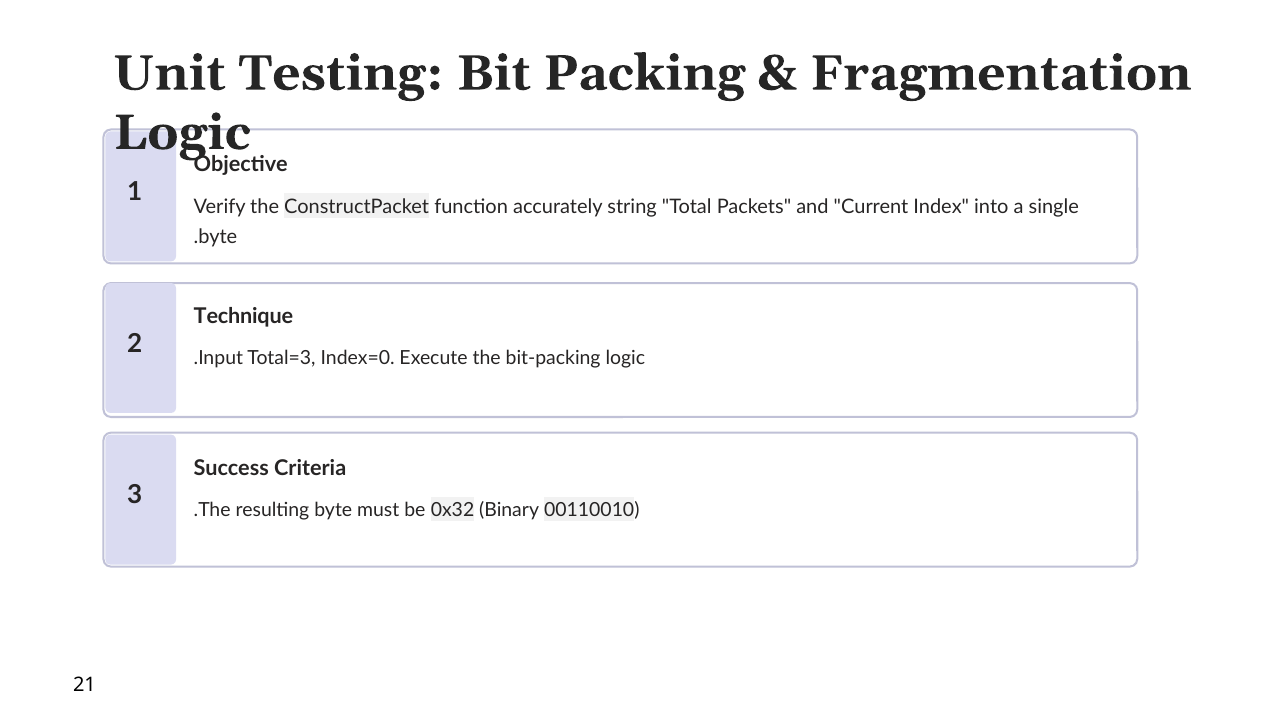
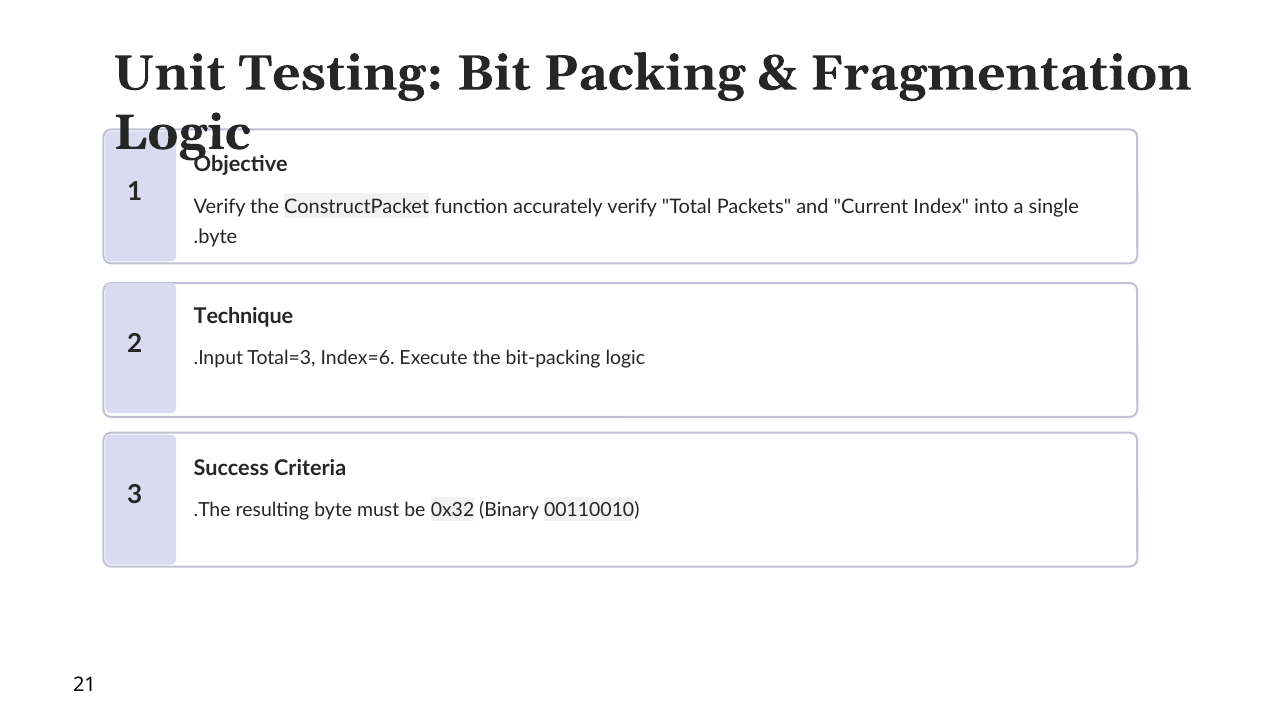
accurately string: string -> verify (632, 207)
Index=0: Index=0 -> Index=6 (358, 359)
